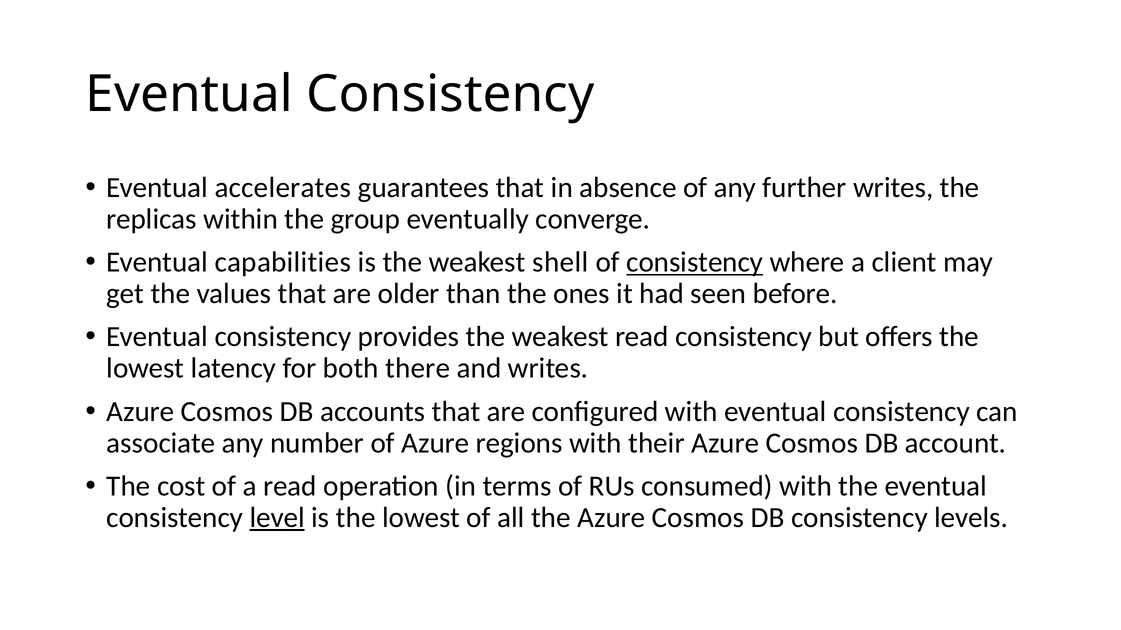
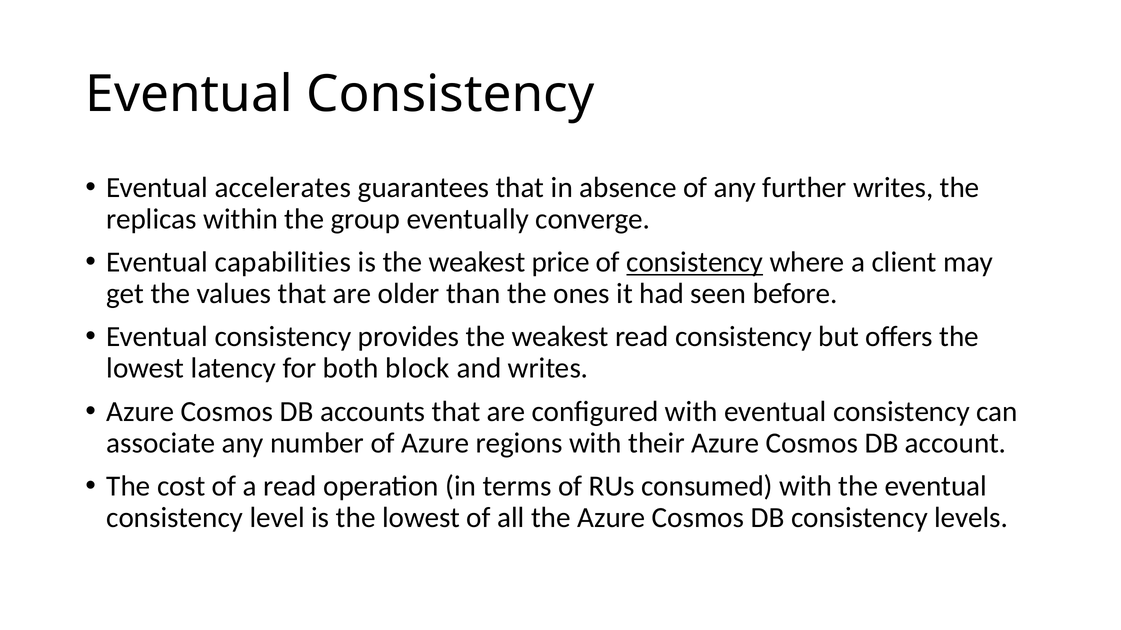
shell: shell -> price (561, 262)
there: there -> block (418, 369)
level underline: present -> none (277, 518)
